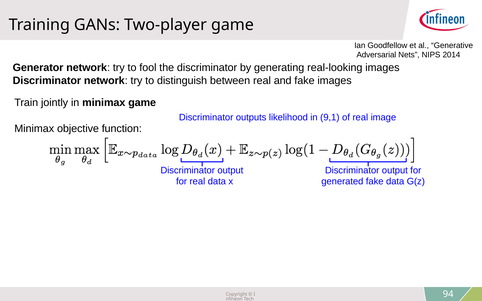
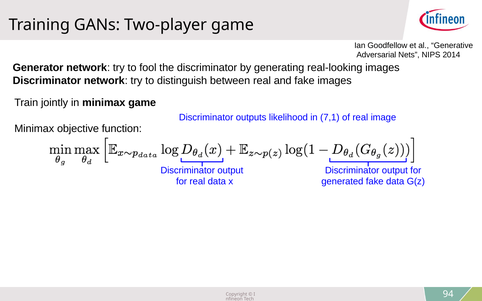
9,1: 9,1 -> 7,1 (330, 117)
